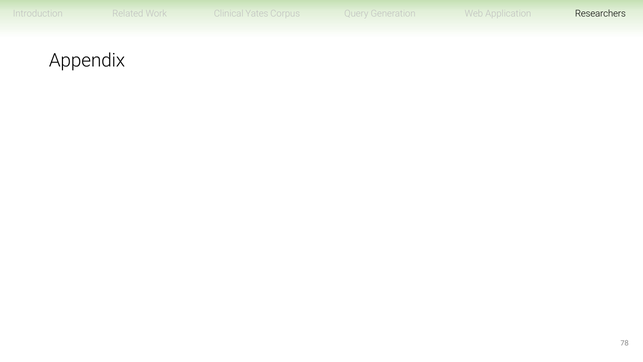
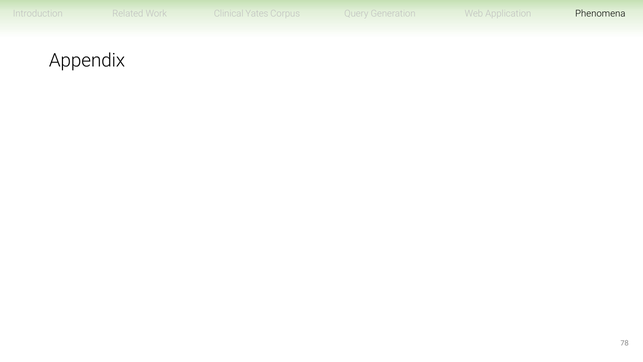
Researchers: Researchers -> Phenomena (600, 14)
